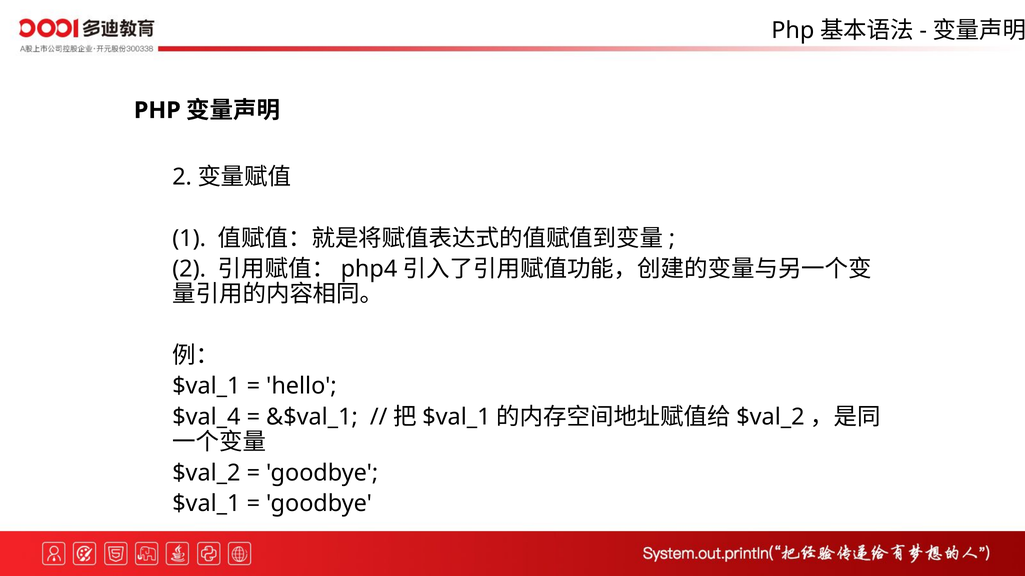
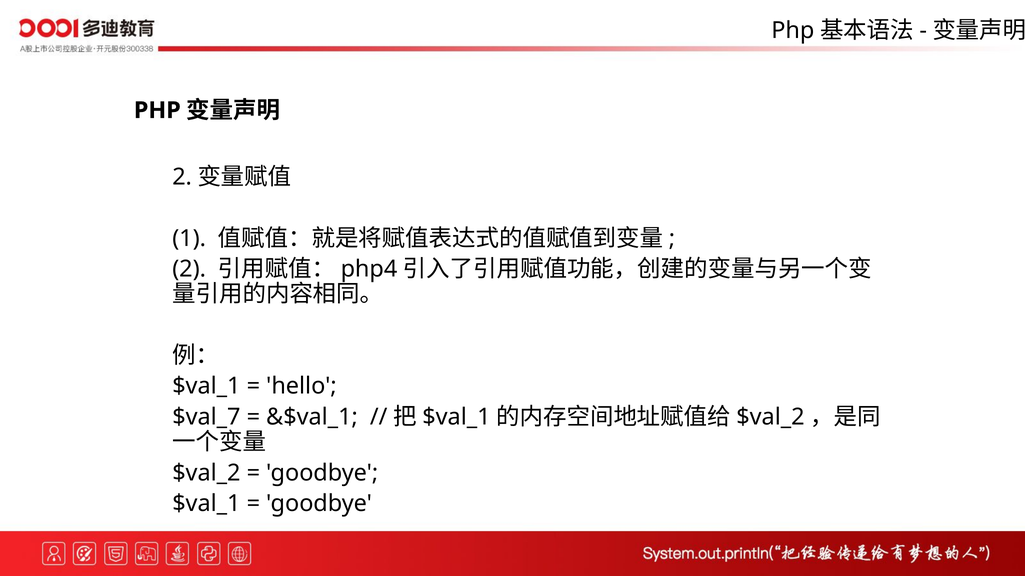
$val_4: $val_4 -> $val_7 (206, 417)
